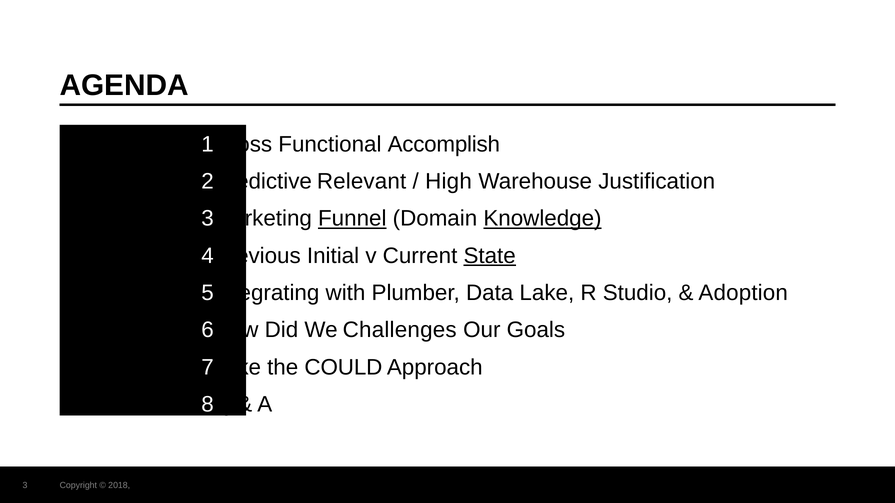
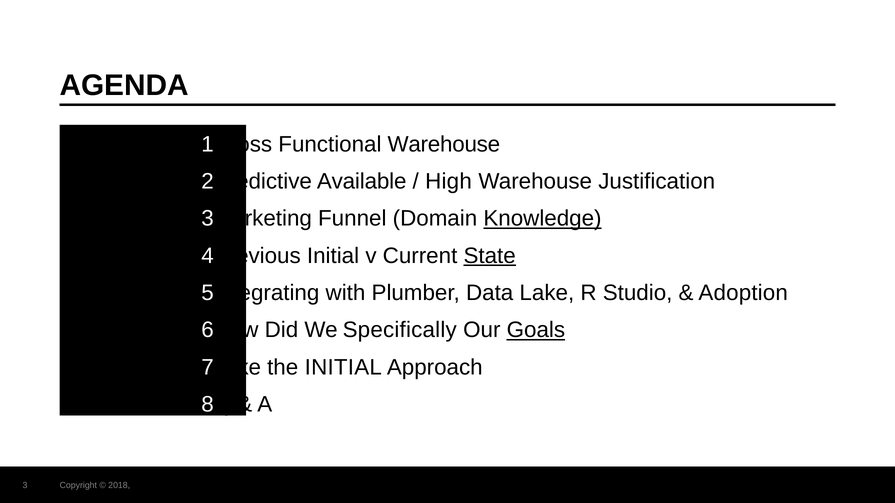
Functional Accomplish: Accomplish -> Warehouse (444, 144)
Relevant: Relevant -> Available (362, 182)
Funnel underline: present -> none (352, 219)
Challenges: Challenges -> Specifically (400, 330)
Goals underline: none -> present (536, 330)
the COULD: COULD -> INITIAL (343, 368)
